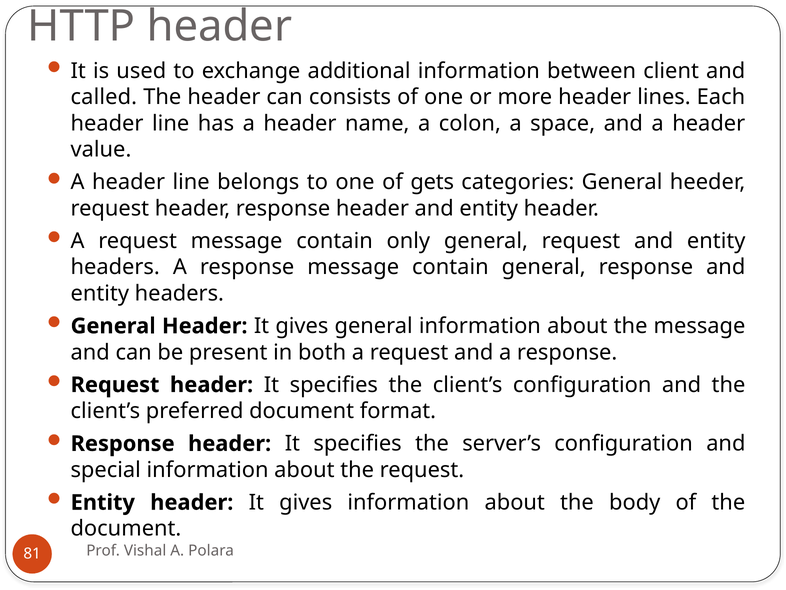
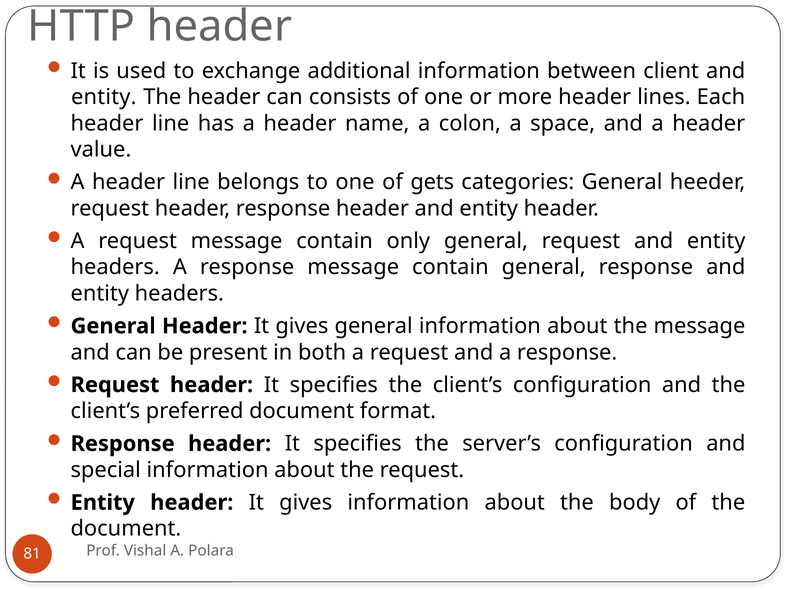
called: called -> entity (104, 97)
